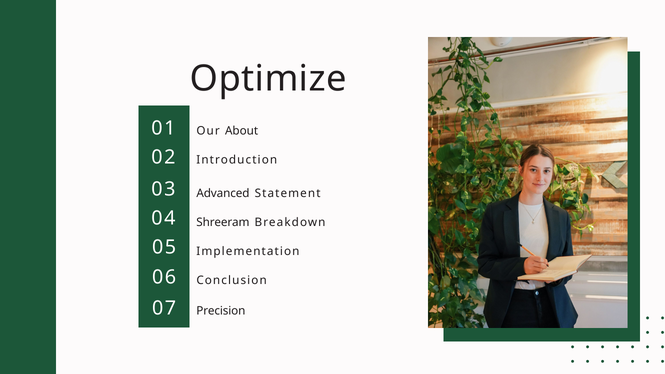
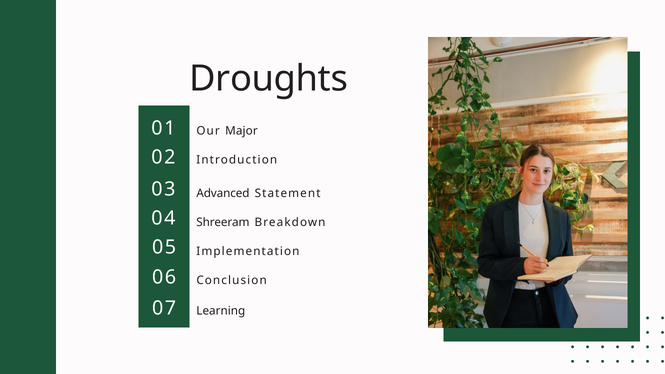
Optimize: Optimize -> Droughts (269, 79)
About: About -> Major (241, 131)
Precision: Precision -> Learning (221, 311)
